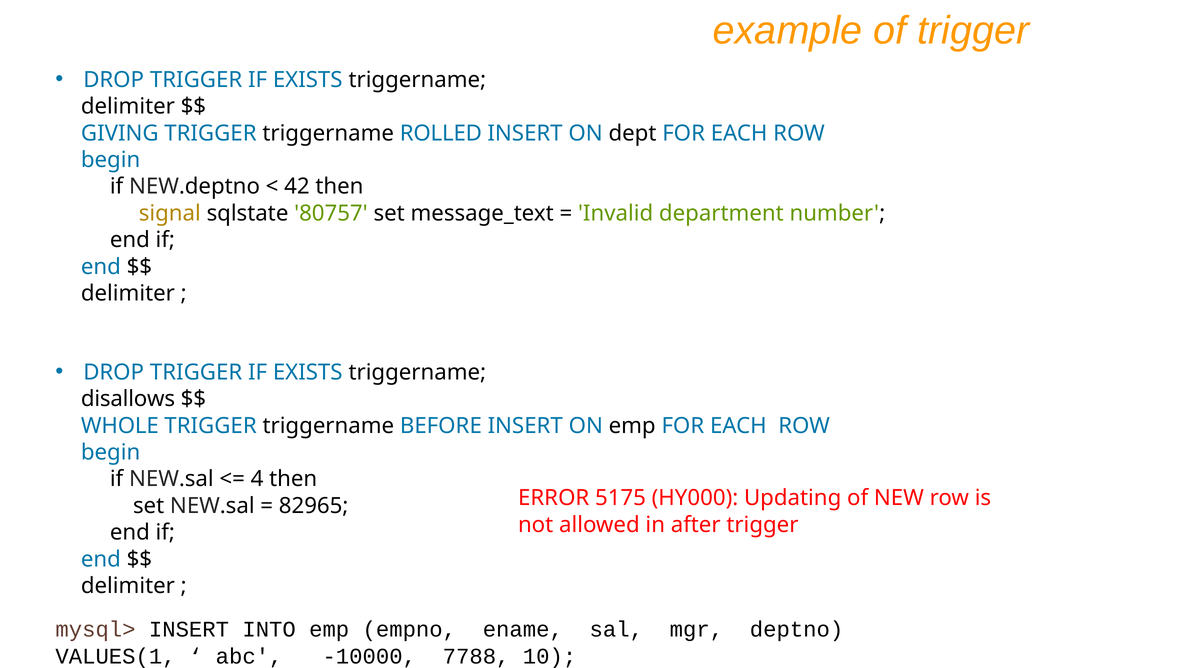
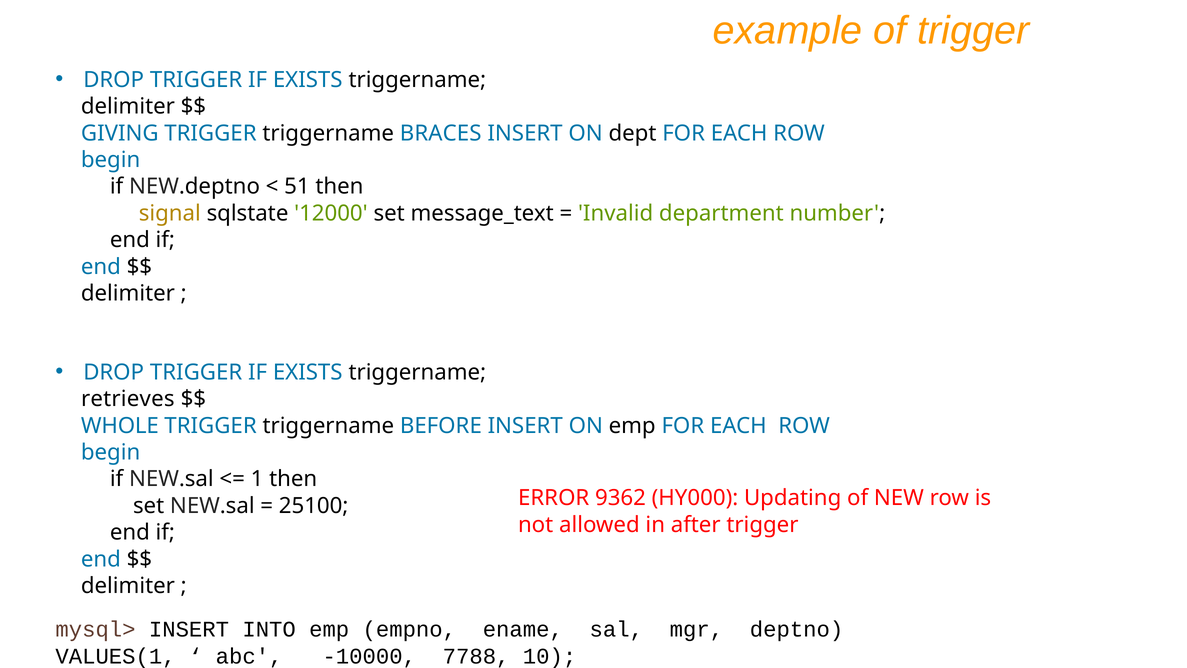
ROLLED: ROLLED -> BRACES (441, 133)
42: 42 -> 51 (297, 187)
80757: 80757 -> 12000 (331, 213)
disallows: disallows -> retrieves (128, 399)
4: 4 -> 1 (257, 479)
5175: 5175 -> 9362 (620, 498)
82965: 82965 -> 25100 (314, 506)
